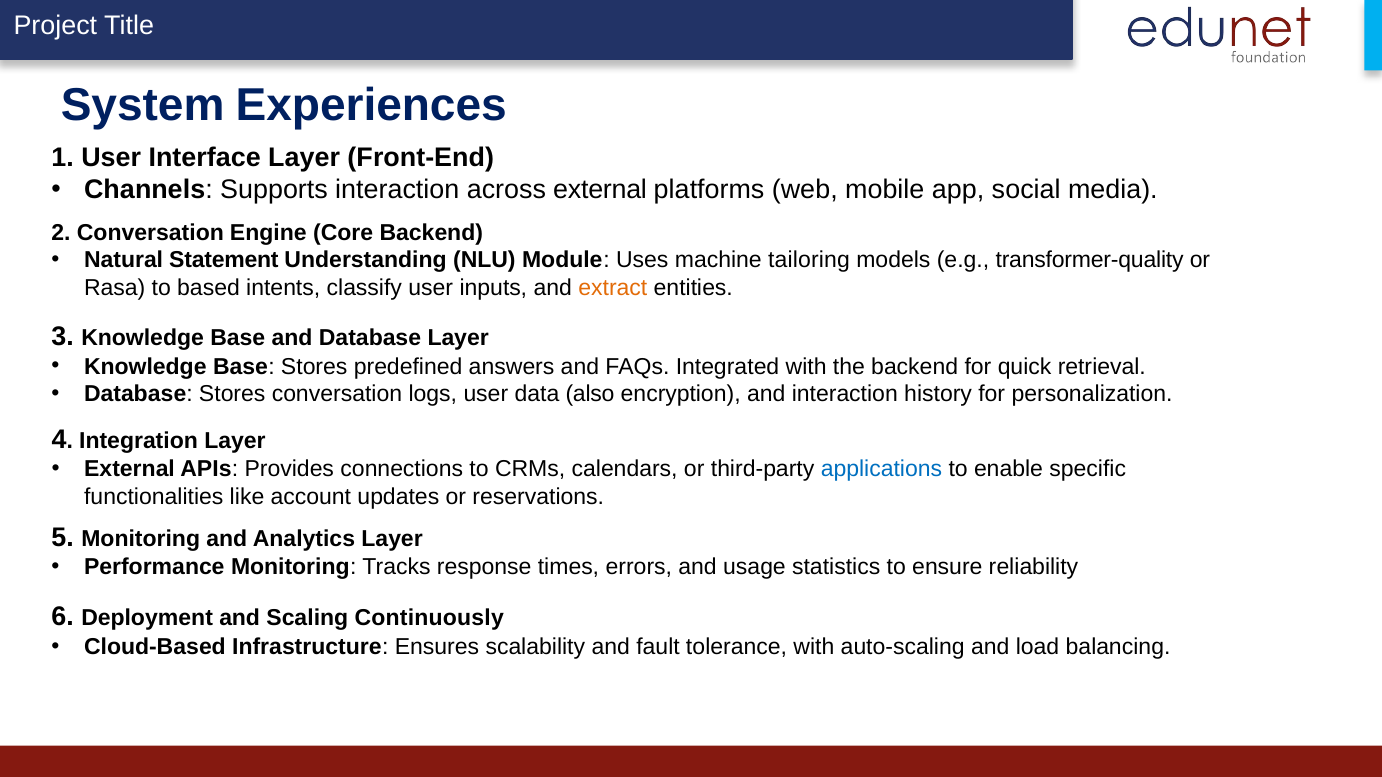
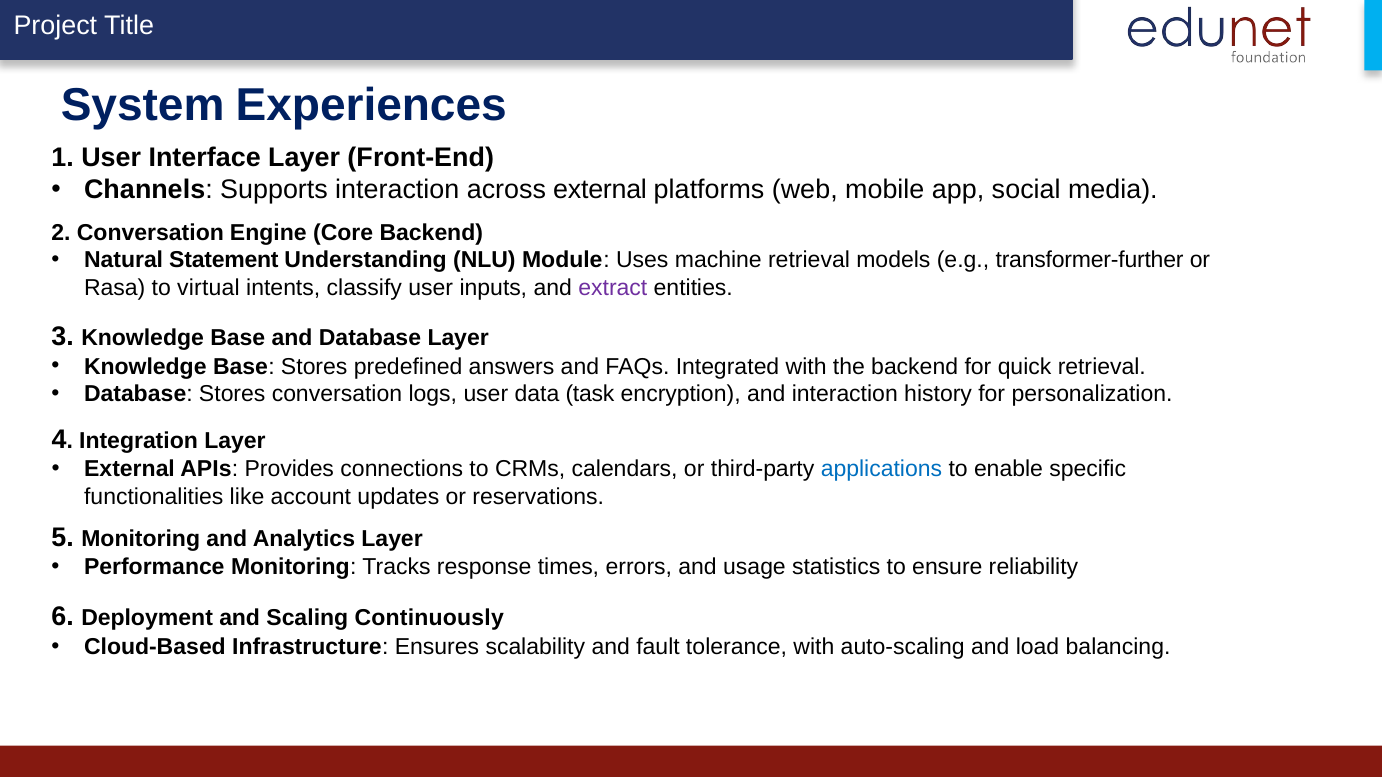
machine tailoring: tailoring -> retrieval (809, 260)
transformer-quality: transformer-quality -> transformer-further (1090, 260)
based: based -> virtual (208, 288)
extract colour: orange -> purple (613, 288)
also: also -> task (590, 394)
